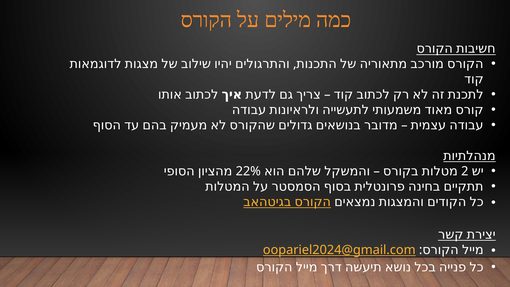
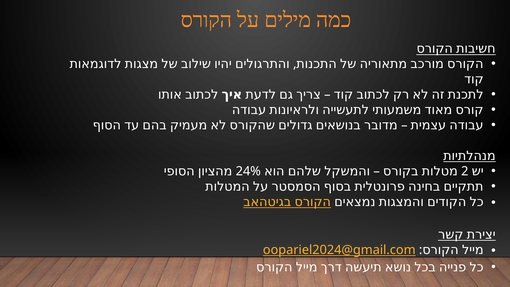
22%: 22% -> 24% (248, 171)
